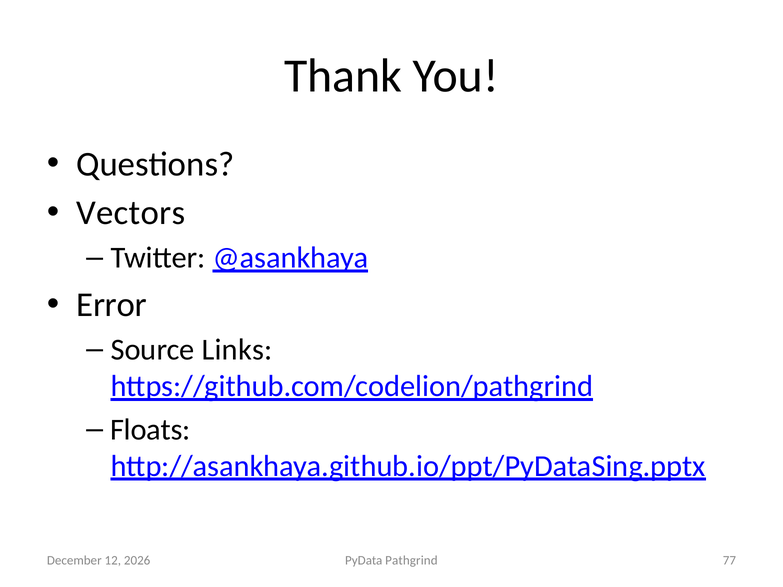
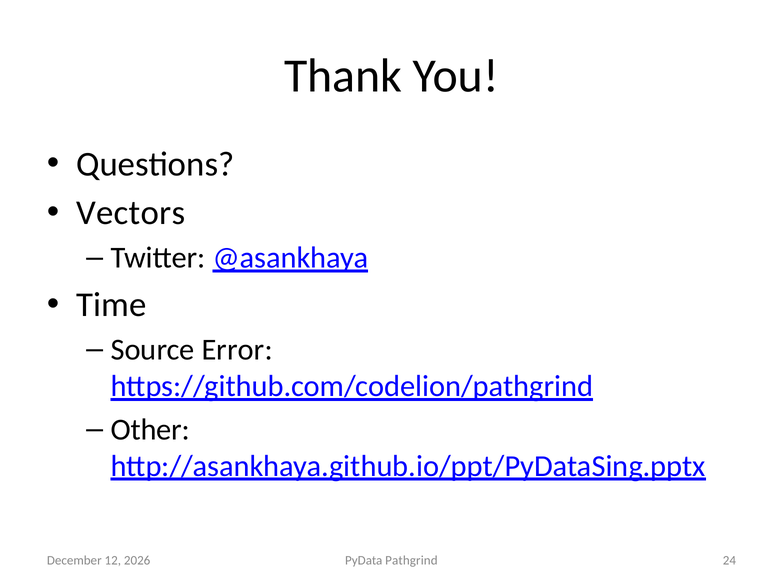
Error: Error -> Time (111, 305)
Links: Links -> Error (237, 350)
Floats: Floats -> Other (150, 430)
77: 77 -> 24 (729, 561)
